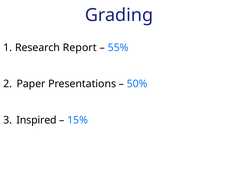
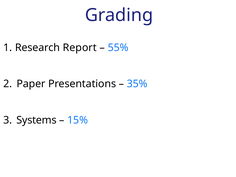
50%: 50% -> 35% (137, 84)
Inspired: Inspired -> Systems (37, 120)
